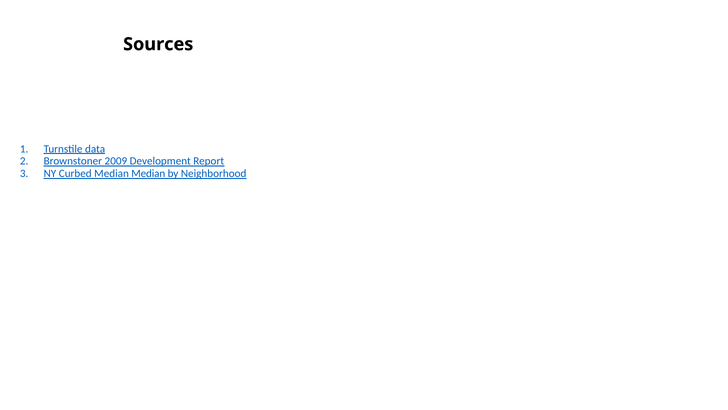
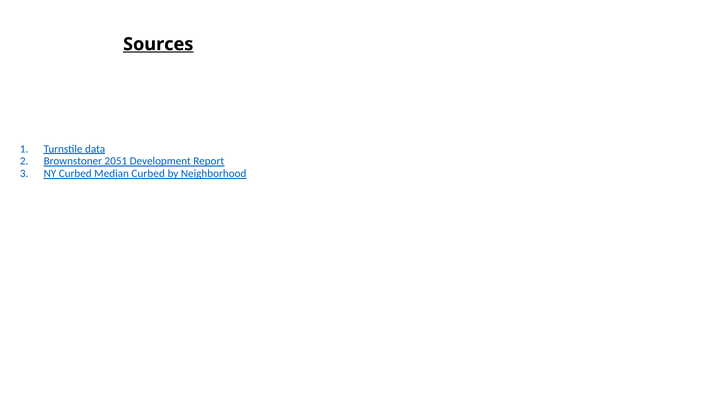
Sources underline: none -> present (158, 44)
2009: 2009 -> 2051 (116, 161)
Median Median: Median -> Curbed (148, 173)
